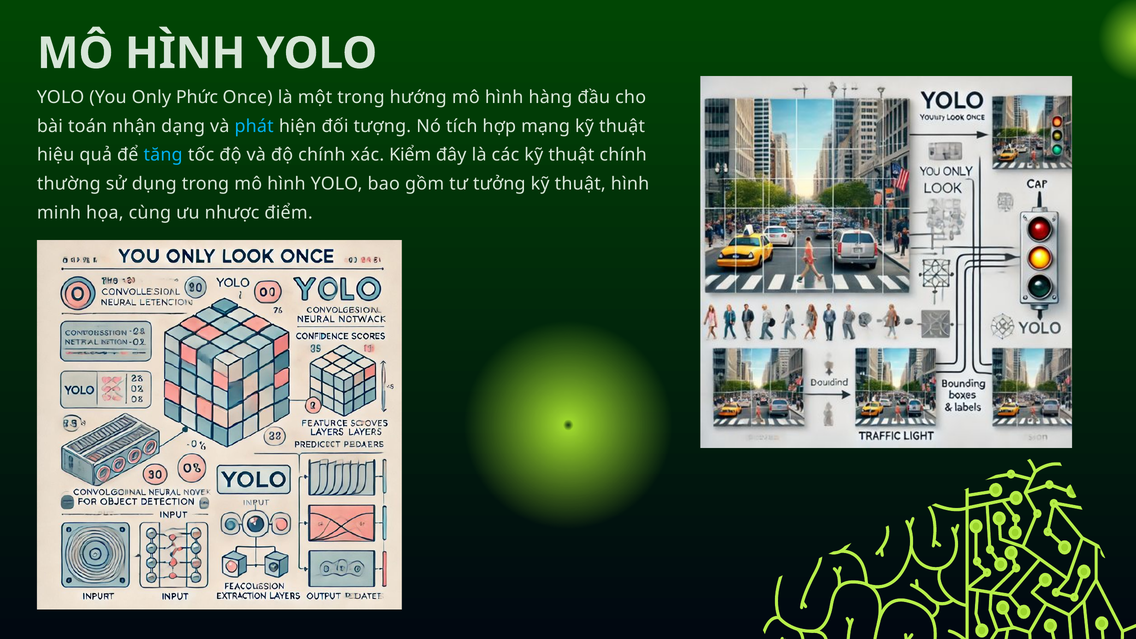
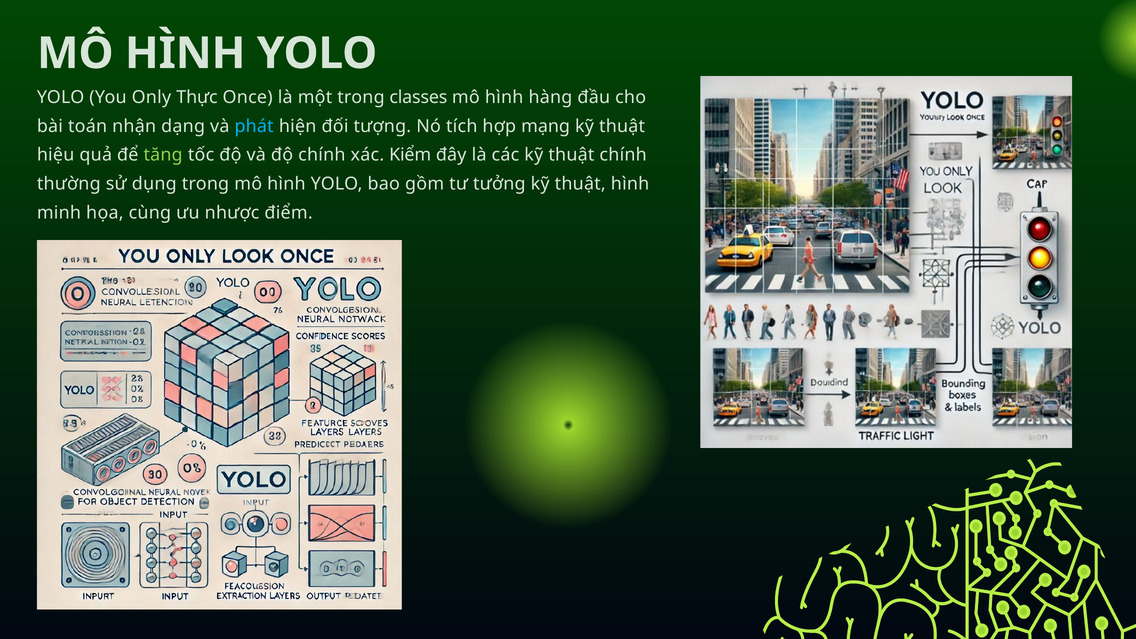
Phức: Phức -> Thực (197, 97)
hướng: hướng -> classes (418, 97)
tăng colour: light blue -> light green (163, 155)
